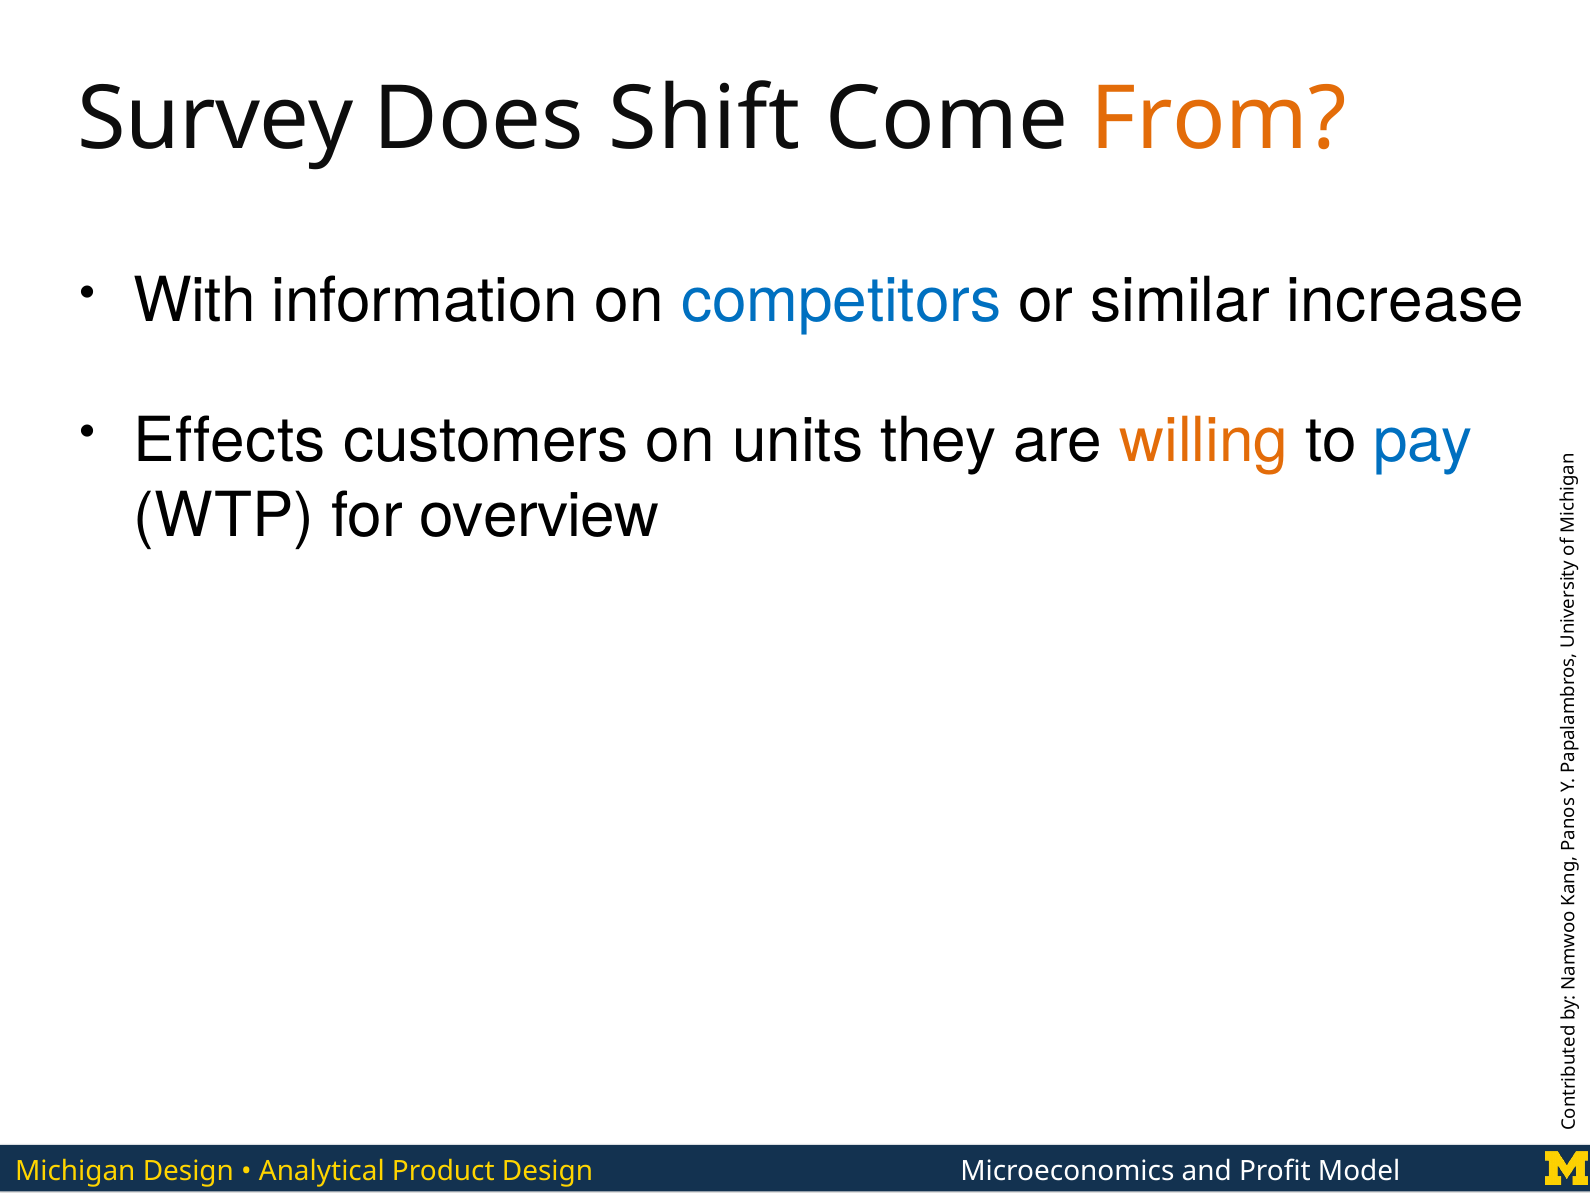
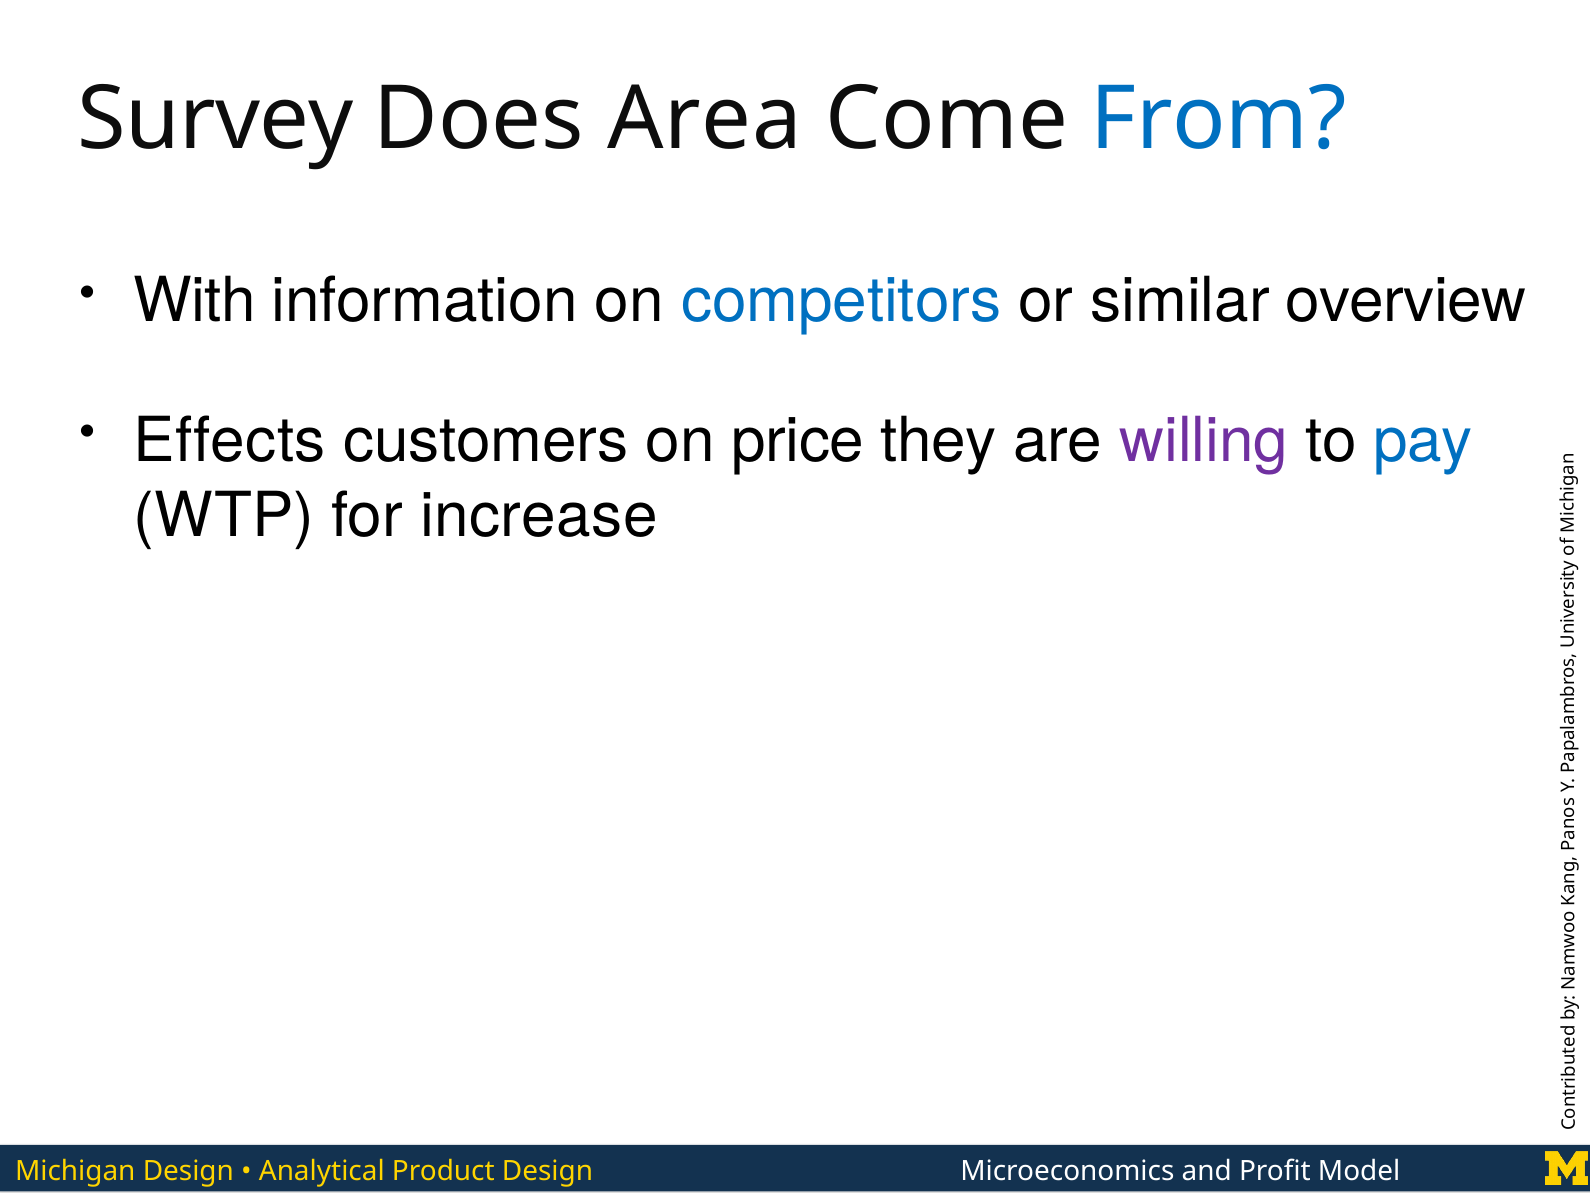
Shift: Shift -> Area (705, 119)
From colour: orange -> blue (1219, 119)
increase: increase -> overview (1406, 301)
units: units -> price (798, 441)
willing colour: orange -> purple (1204, 441)
overview: overview -> increase (539, 516)
